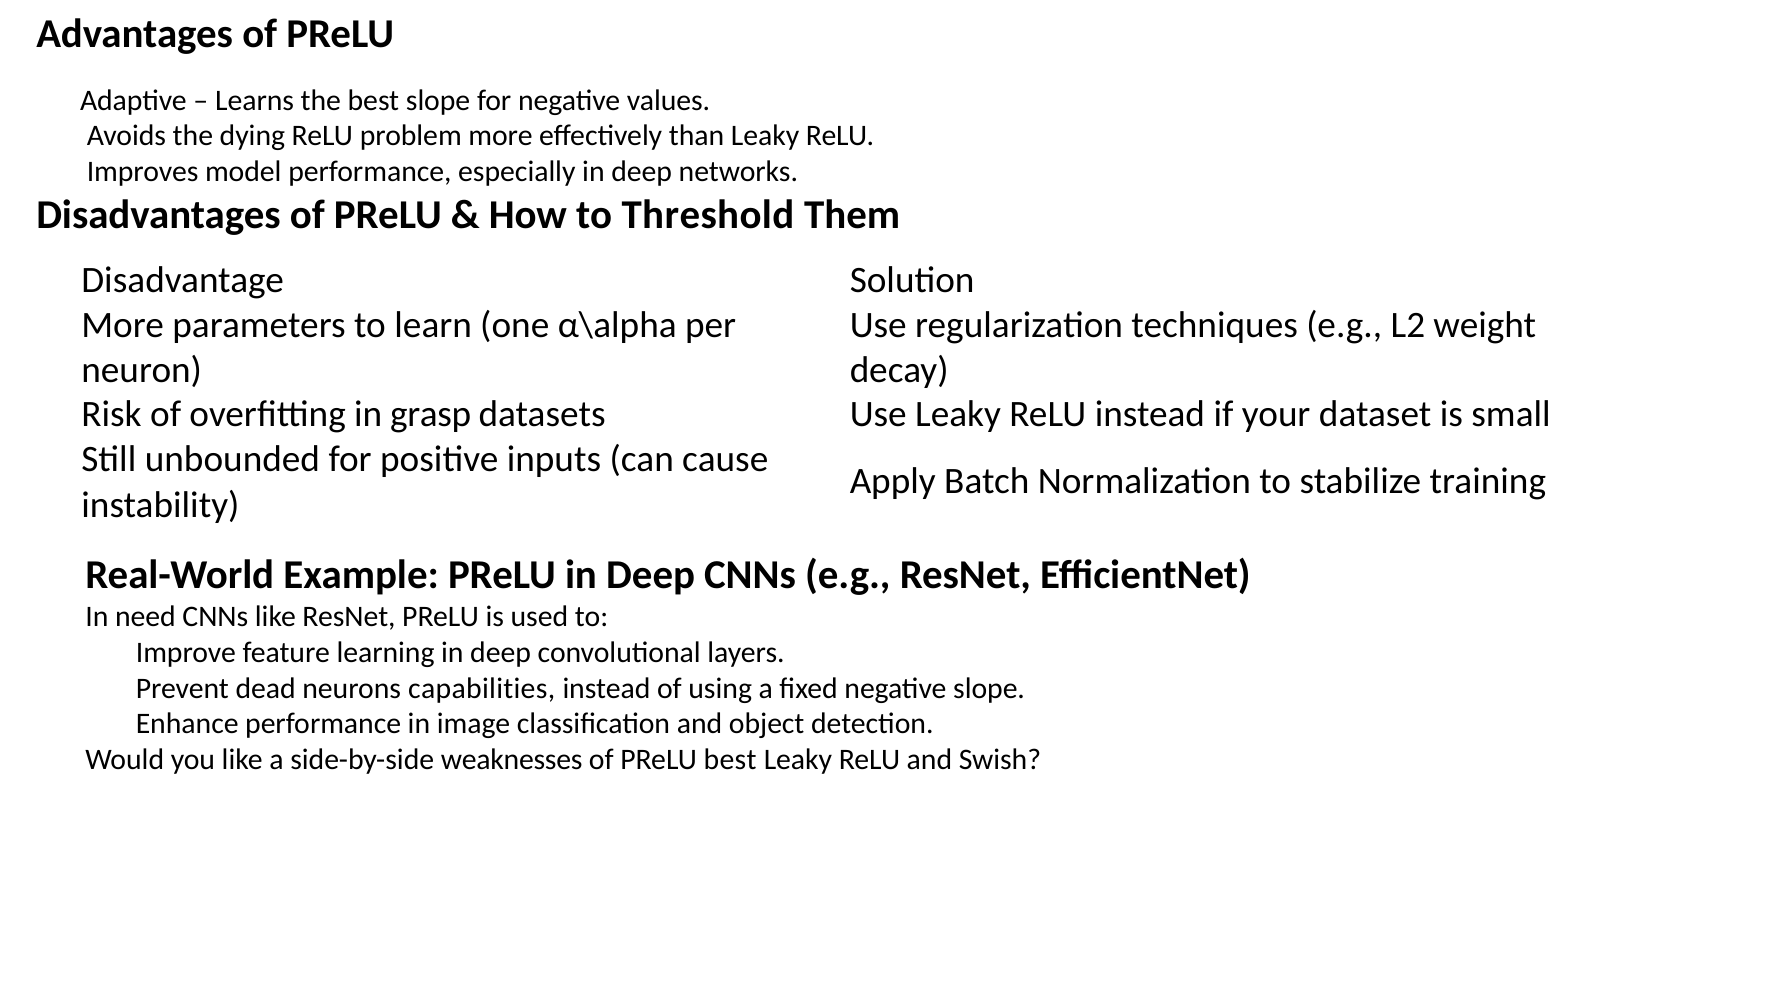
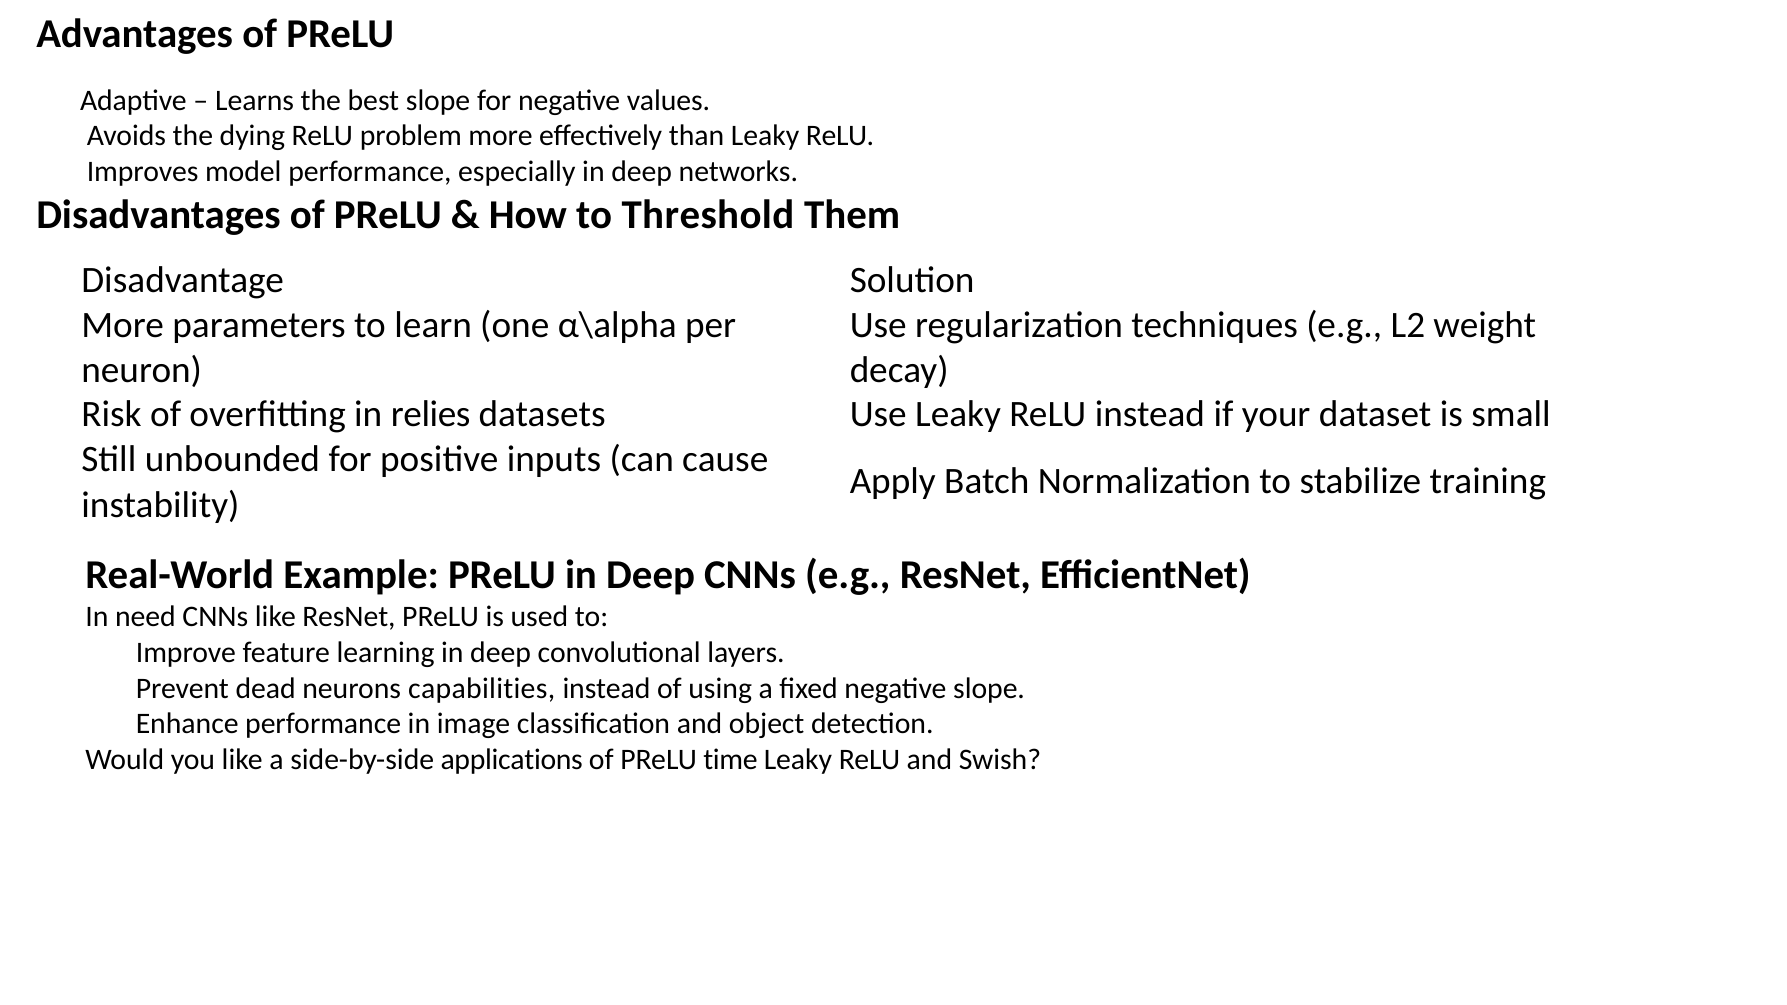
grasp: grasp -> relies (431, 415)
weaknesses: weaknesses -> applications (512, 760)
PReLU best: best -> time (730, 760)
